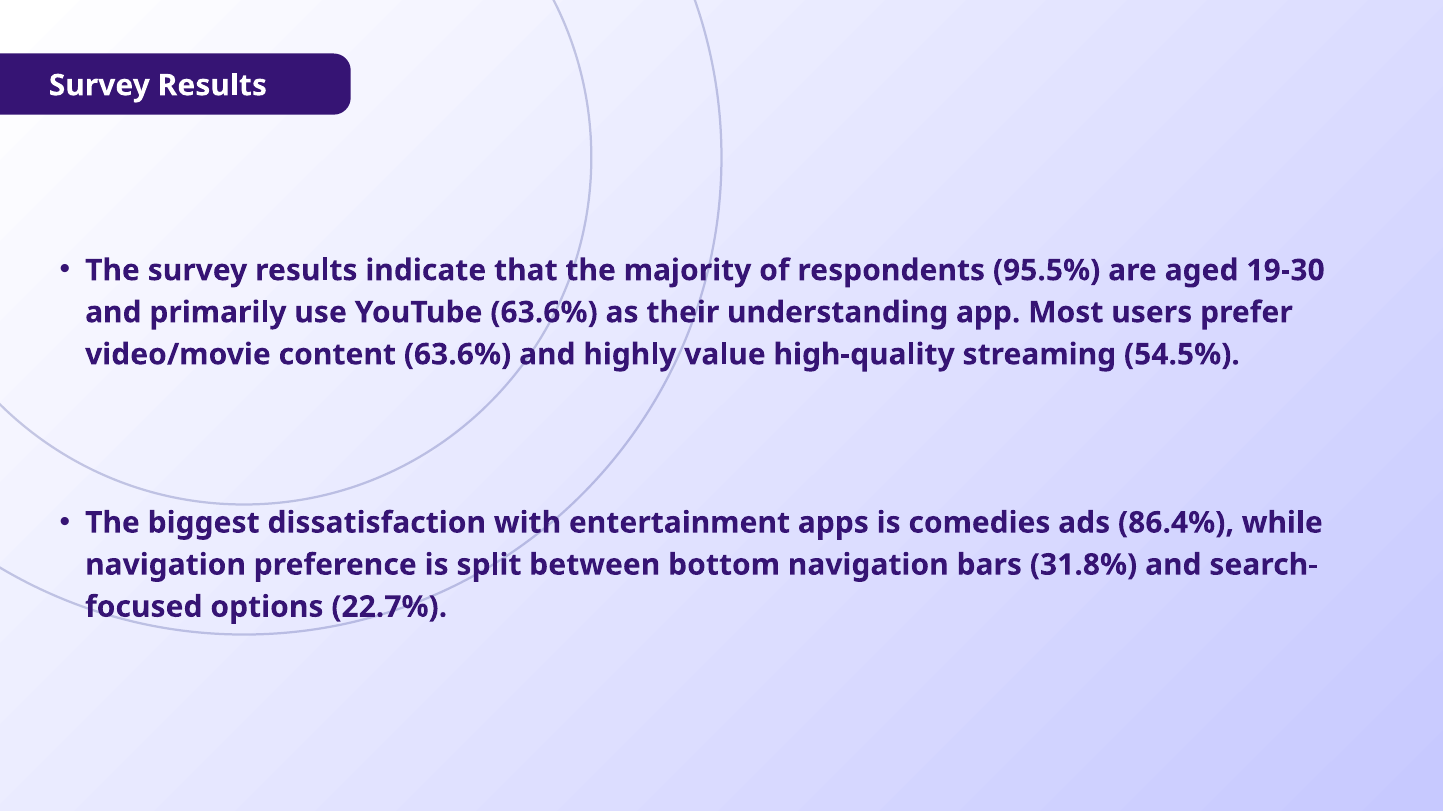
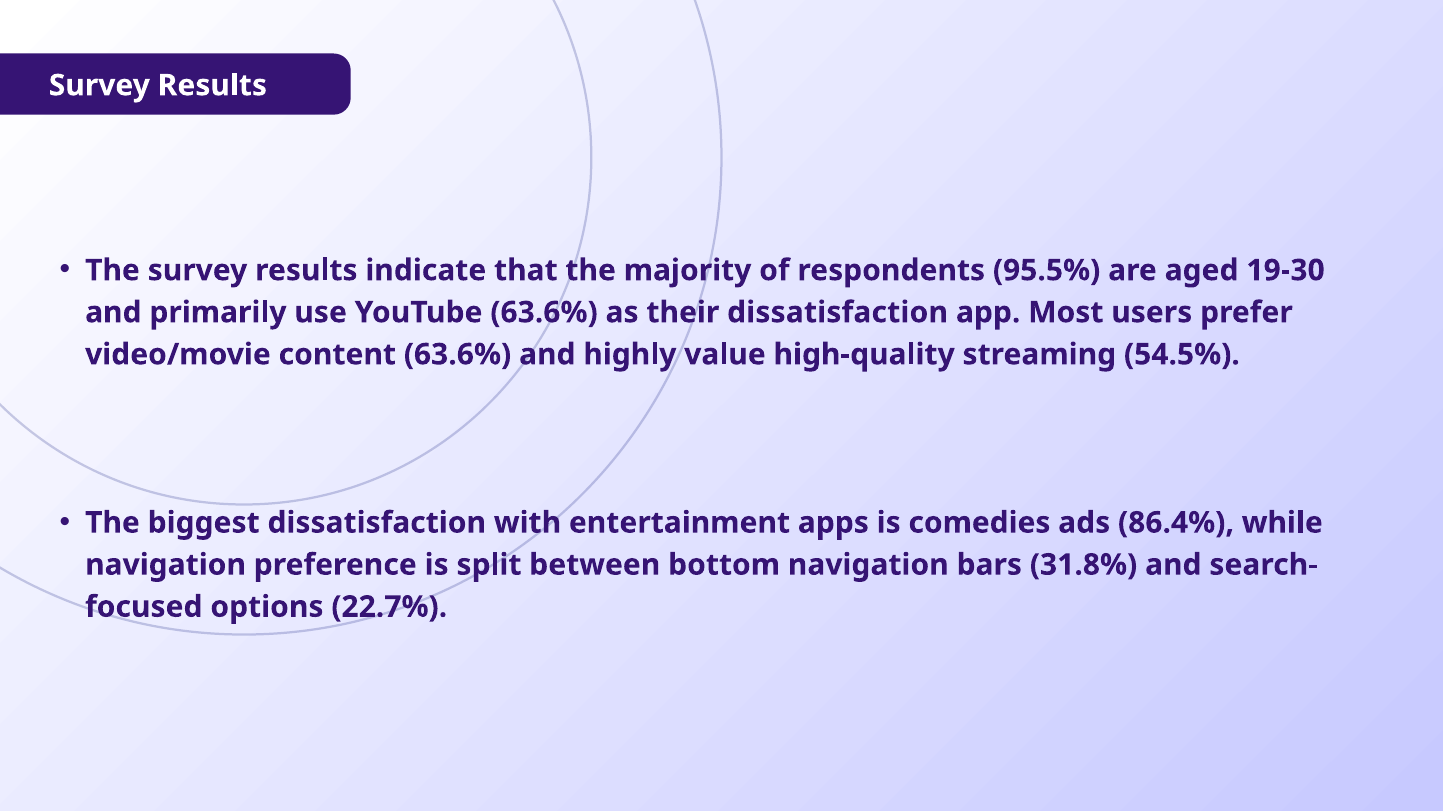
their understanding: understanding -> dissatisfaction (838, 313)
